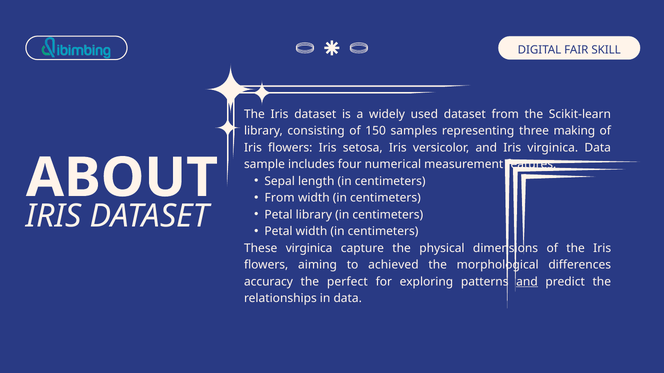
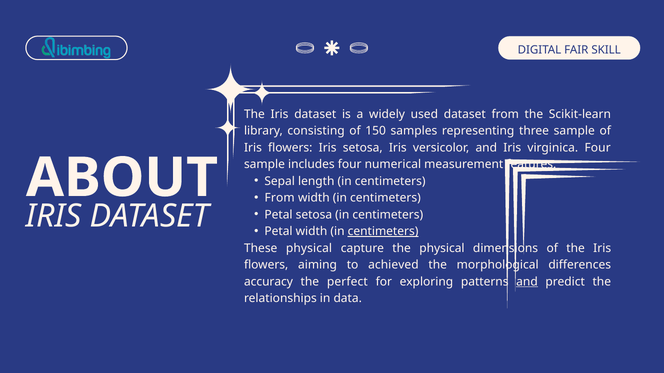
three making: making -> sample (574, 131)
virginica Data: Data -> Four (598, 148)
Petal library: library -> setosa (314, 215)
centimeters underline: none -> present (383, 232)
These virginica: virginica -> physical (309, 249)
